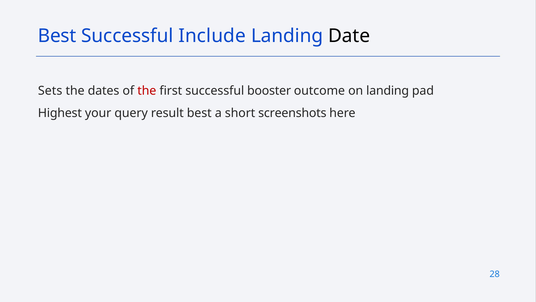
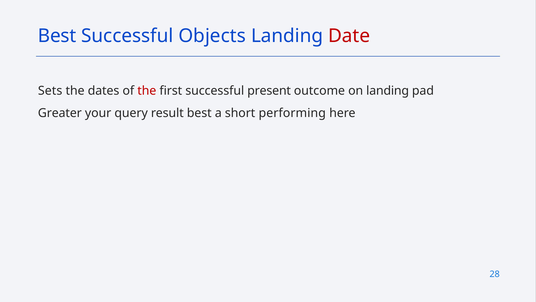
Include: Include -> Objects (212, 36)
Date colour: black -> red (349, 36)
booster: booster -> present (269, 90)
Highest: Highest -> Greater (60, 113)
screenshots: screenshots -> performing (292, 113)
